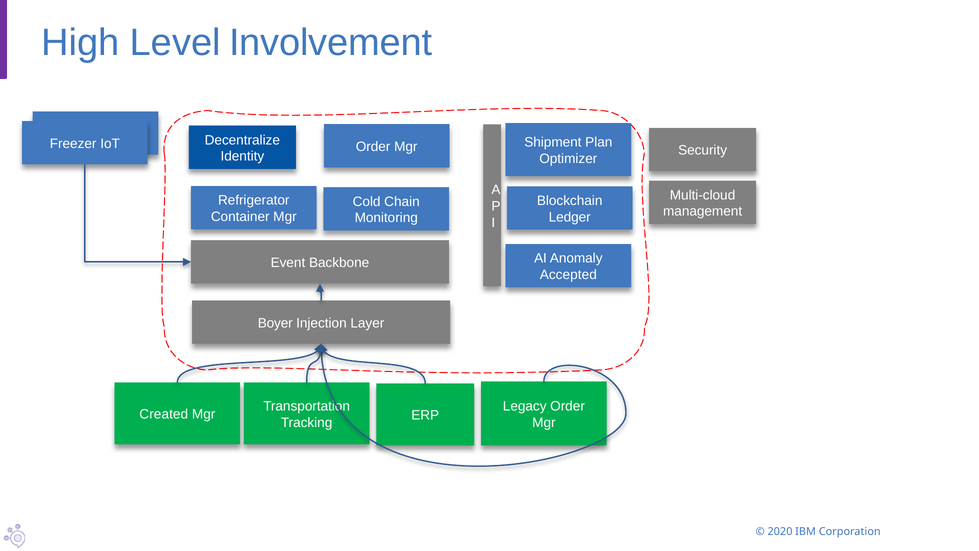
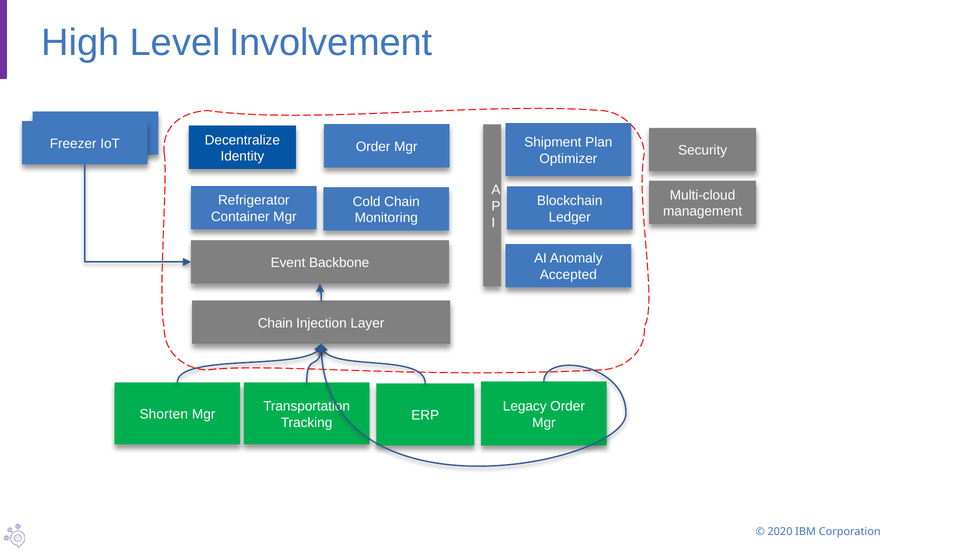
Boyer: Boyer -> Chain (275, 323)
Created: Created -> Shorten (164, 414)
